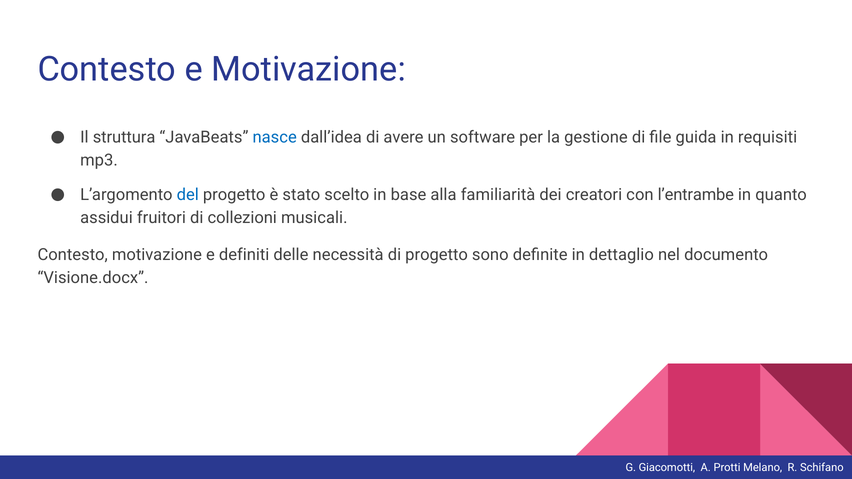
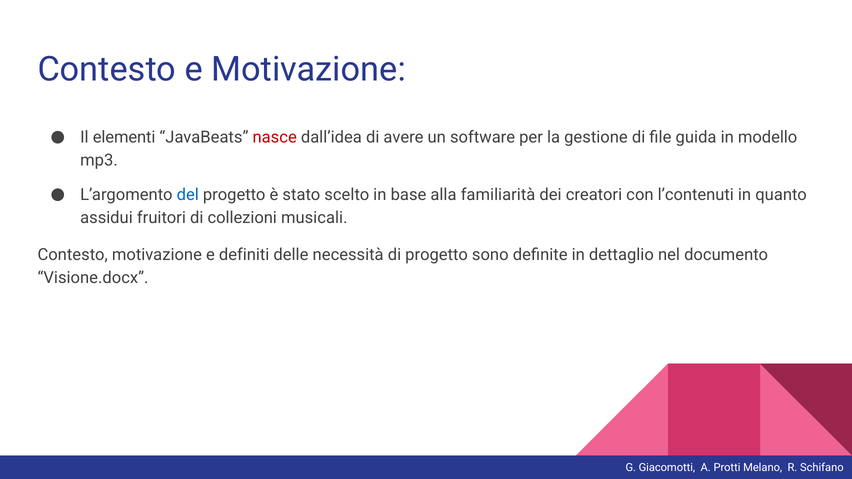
struttura: struttura -> elementi (124, 137)
nasce colour: blue -> red (275, 137)
requisiti: requisiti -> modello (768, 137)
l’entrambe: l’entrambe -> l’contenuti (696, 195)
